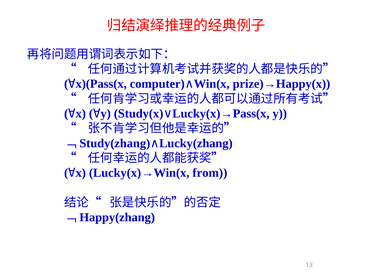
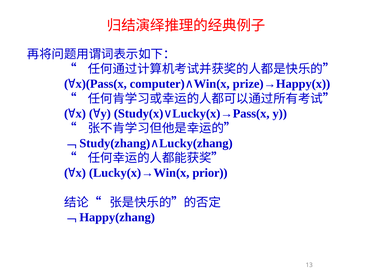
from: from -> prior (210, 173)
